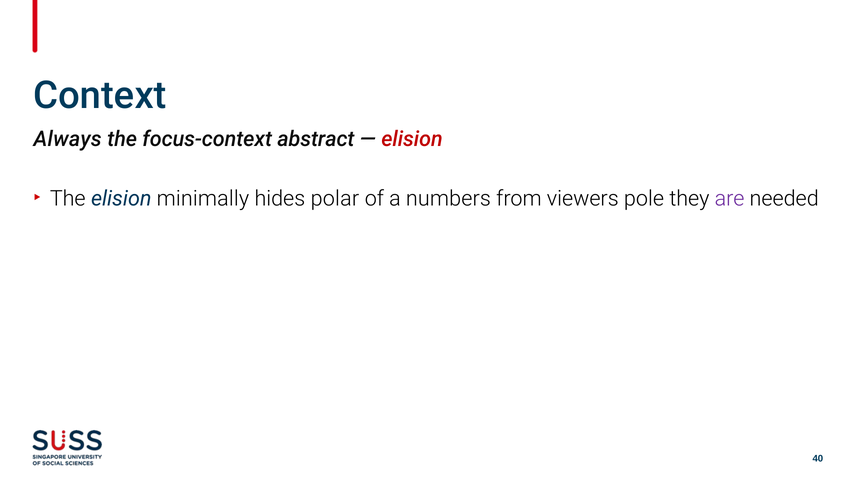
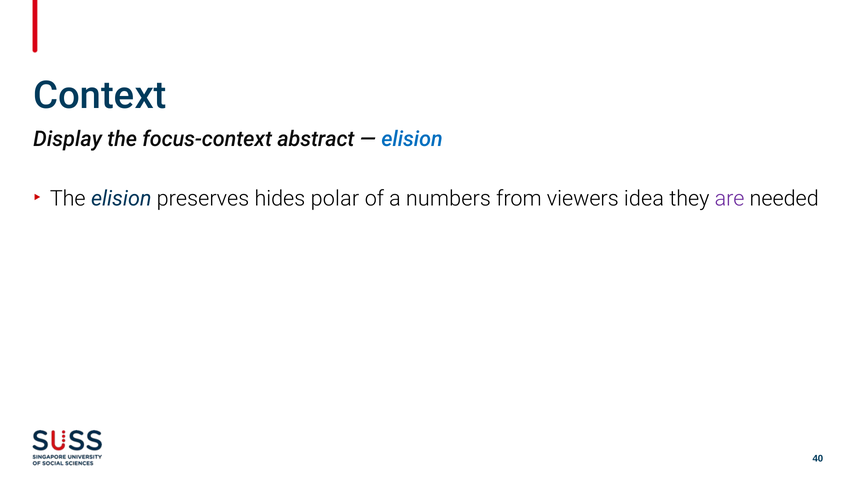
Always: Always -> Display (68, 139)
elision colour: red -> blue (412, 139)
minimally: minimally -> preserves (203, 198)
pole: pole -> idea (644, 198)
